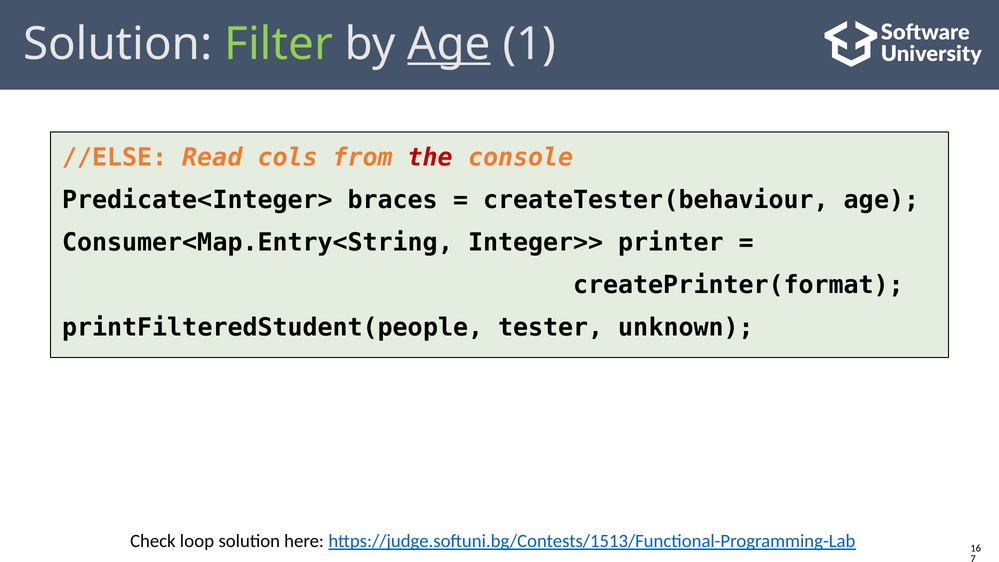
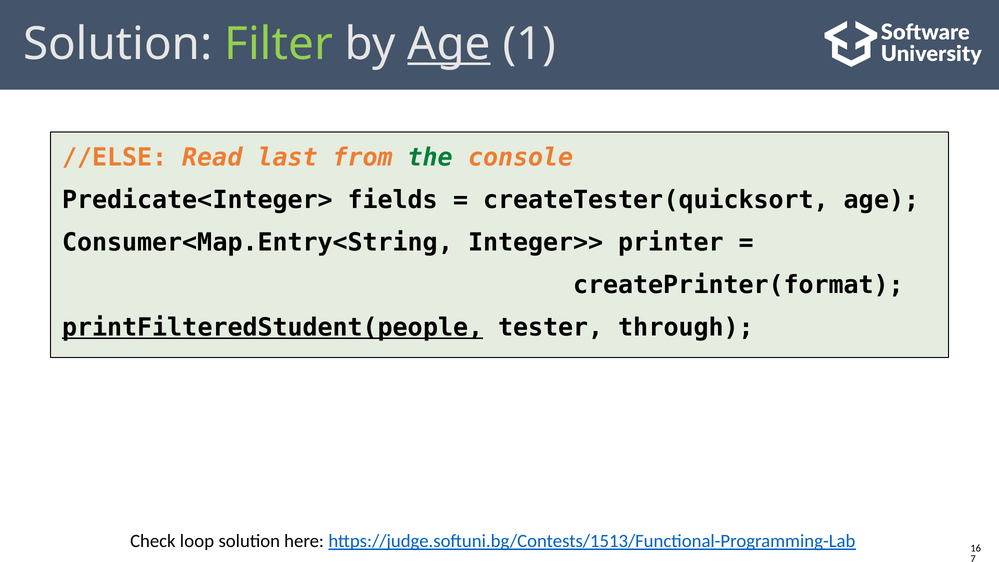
cols: cols -> last (288, 157)
the colour: red -> green (430, 157)
braces: braces -> fields (393, 200)
createTester(behaviour: createTester(behaviour -> createTester(quicksort (656, 200)
printFilteredStudent(people underline: none -> present (273, 327)
unknown: unknown -> through (686, 327)
